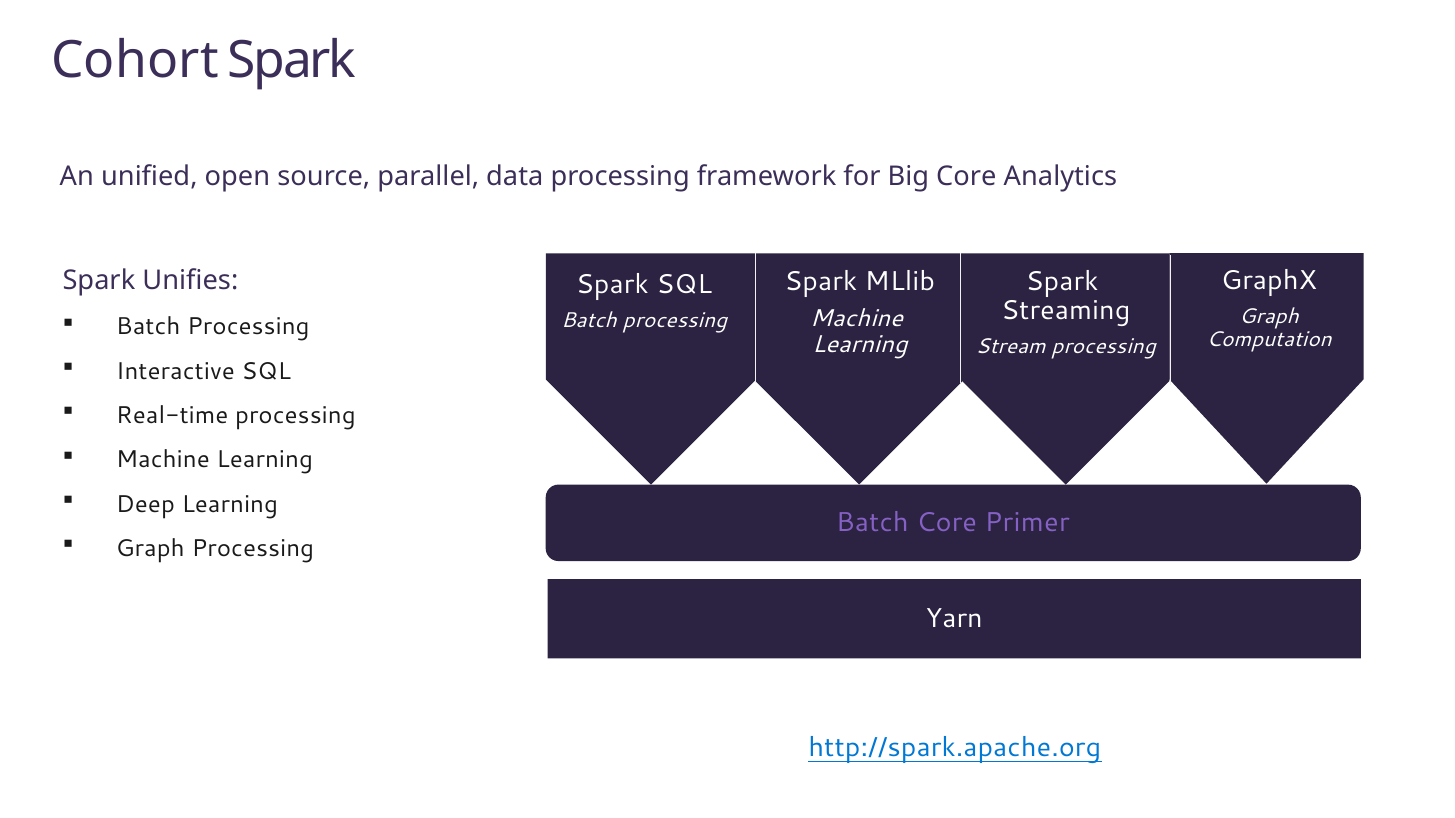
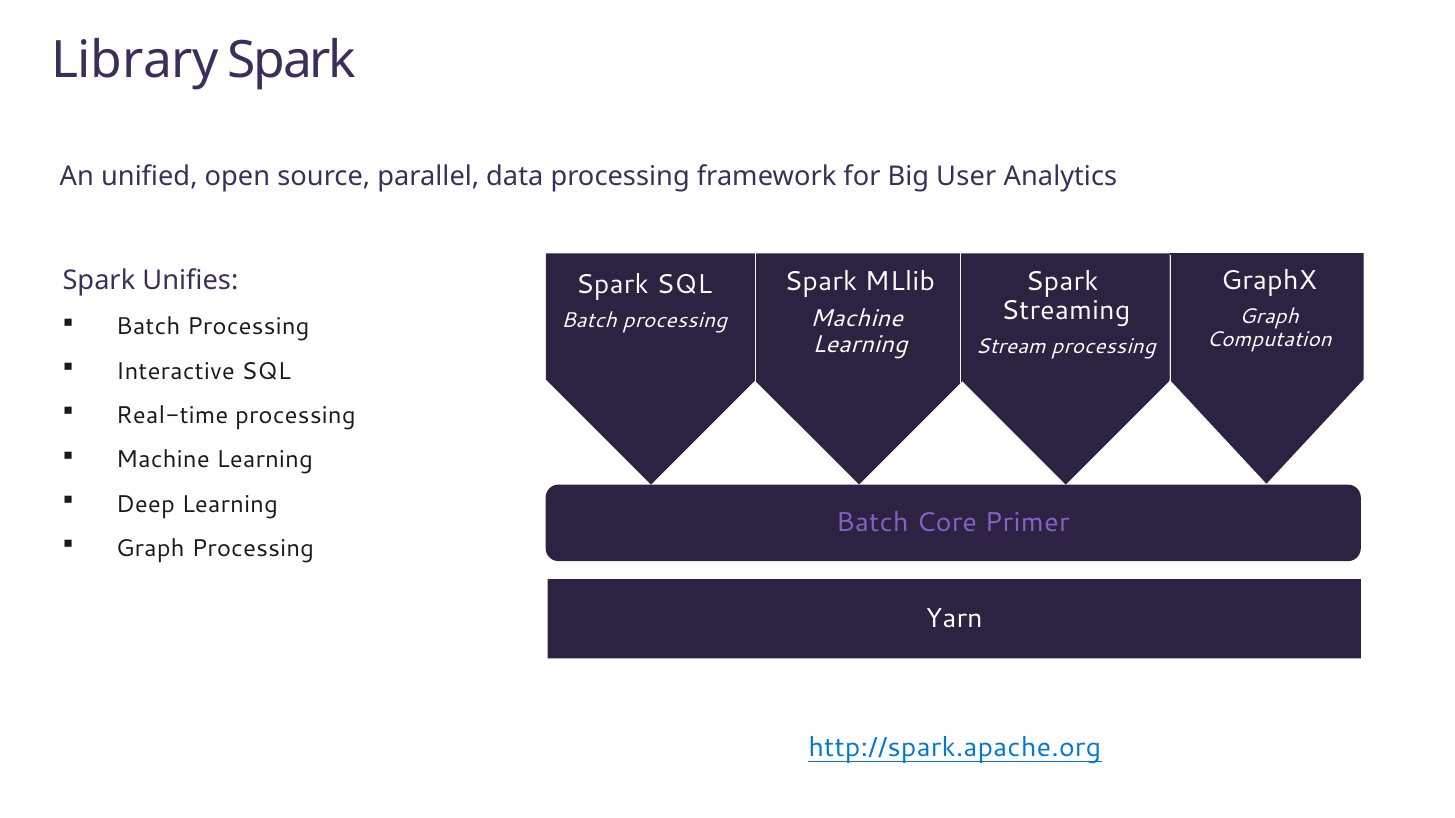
Cohort: Cohort -> Library (135, 61)
Big Core: Core -> User (966, 177)
